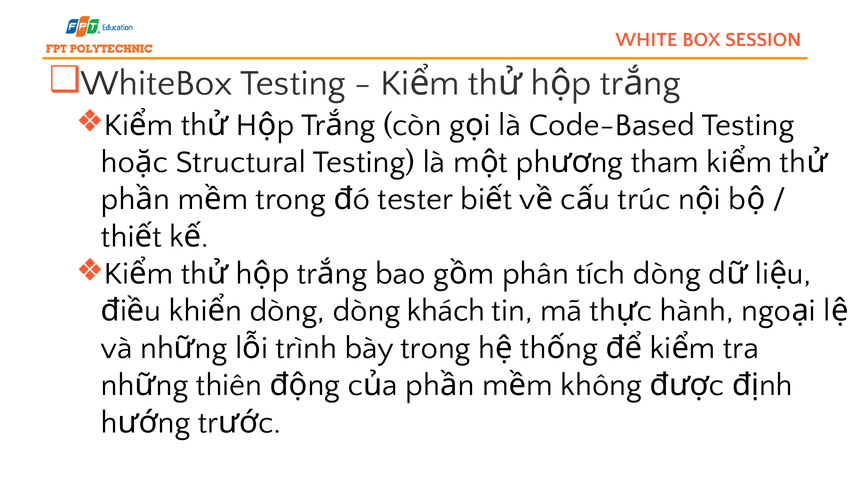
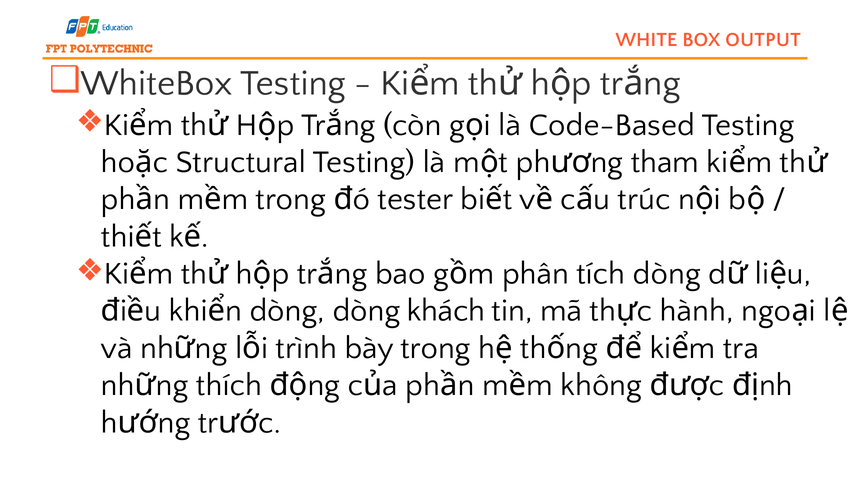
SESSION: SESSION -> OUTPUT (763, 40)
thiên: thiên -> thích (229, 385)
